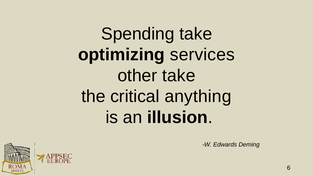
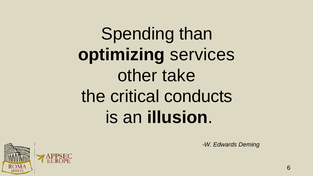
Spending take: take -> than (196, 34)
anything: anything -> conducts (198, 96)
